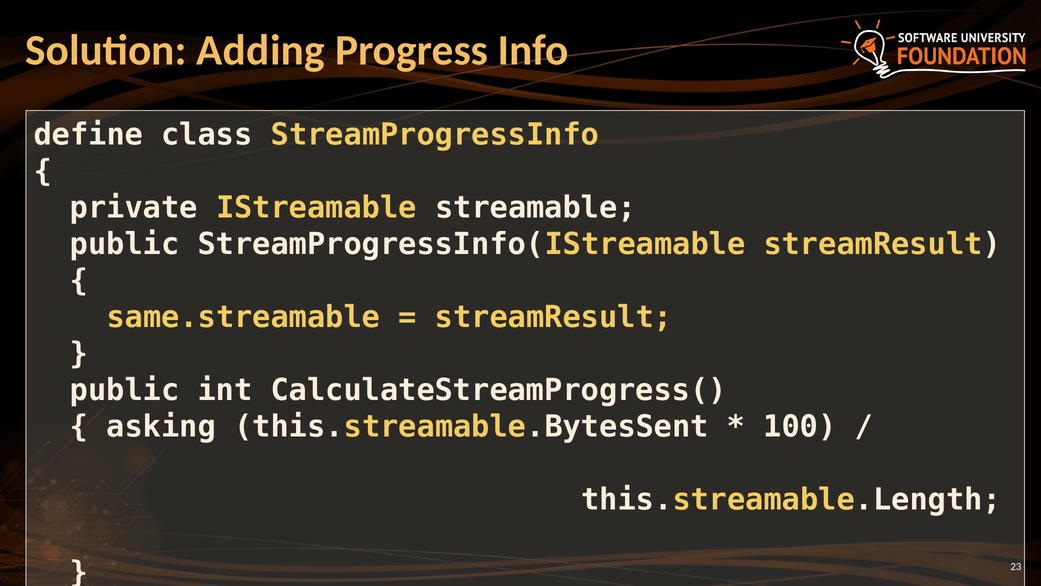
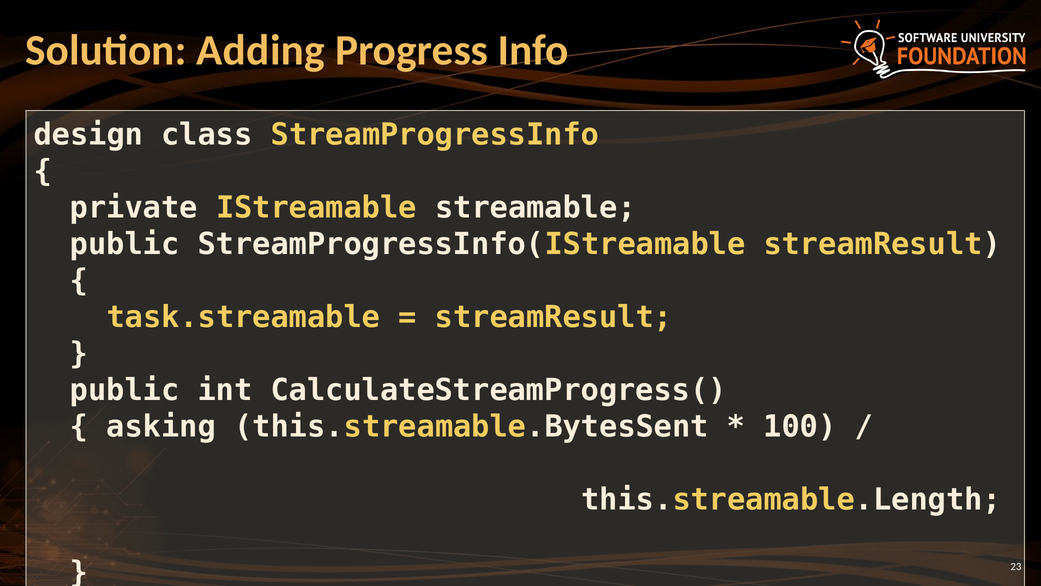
define: define -> design (88, 135)
same.streamable: same.streamable -> task.streamable (243, 317)
